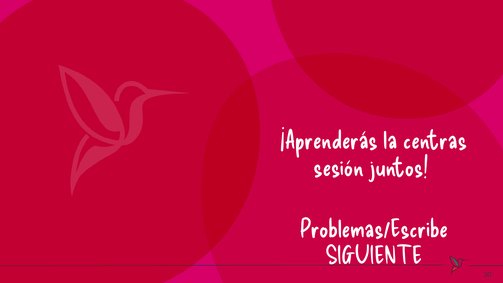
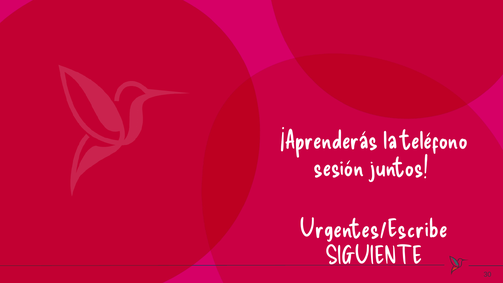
centras: centras -> teléfono (435, 141)
Problemas/Escribe: Problemas/Escribe -> Urgentes/Escribe (374, 229)
